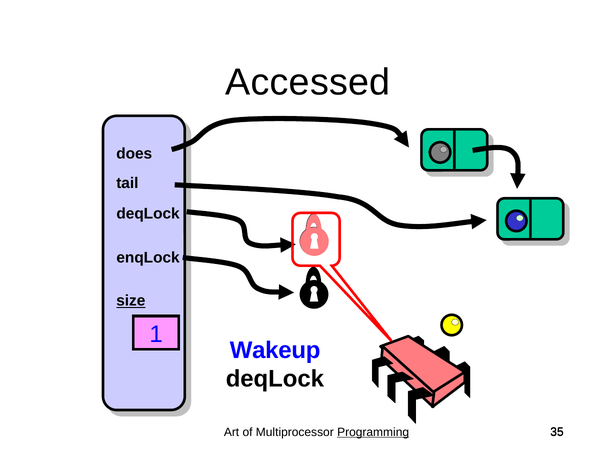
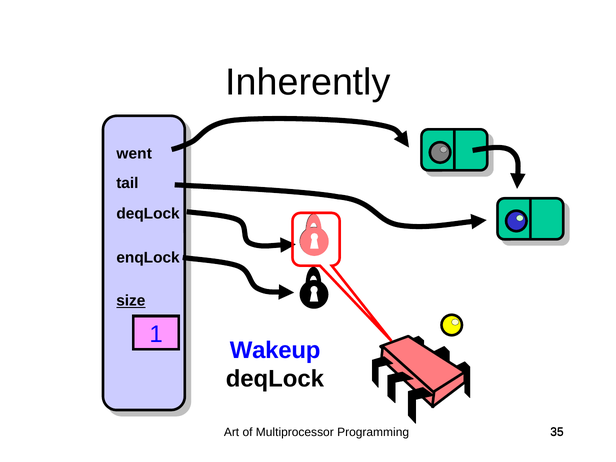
Accessed: Accessed -> Inherently (308, 82)
does: does -> went (134, 153)
Programming underline: present -> none (373, 432)
